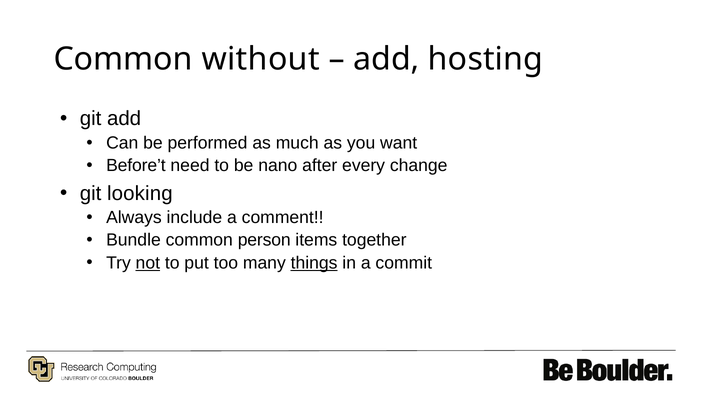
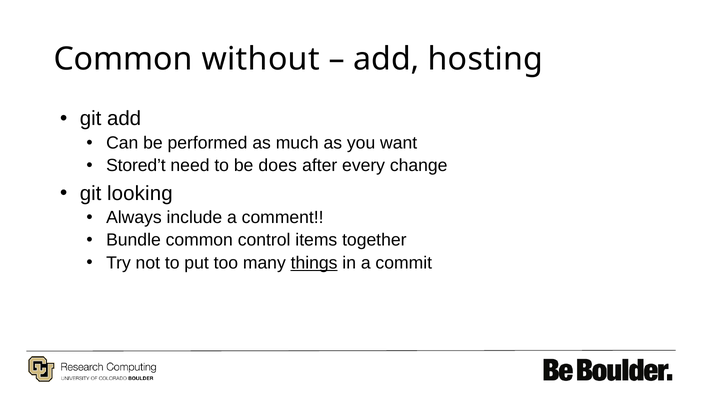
Before’t: Before’t -> Stored’t (136, 165)
nano: nano -> does (278, 165)
person: person -> control (264, 240)
not underline: present -> none (148, 263)
